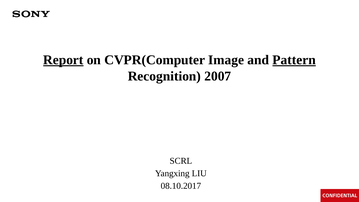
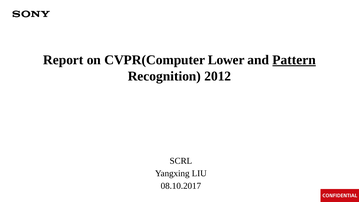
Report underline: present -> none (63, 60)
Image: Image -> Lower (226, 60)
2007: 2007 -> 2012 (218, 76)
